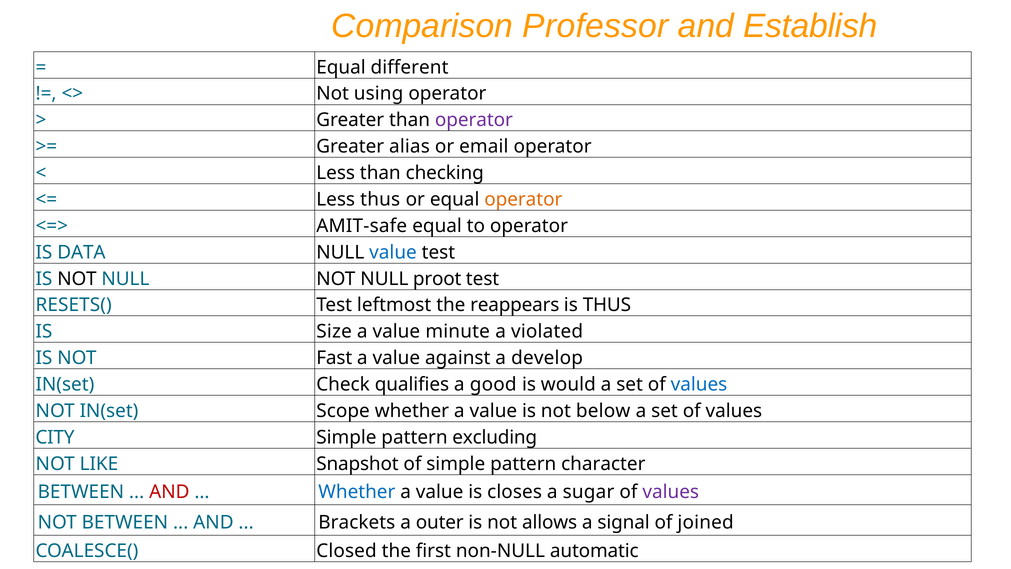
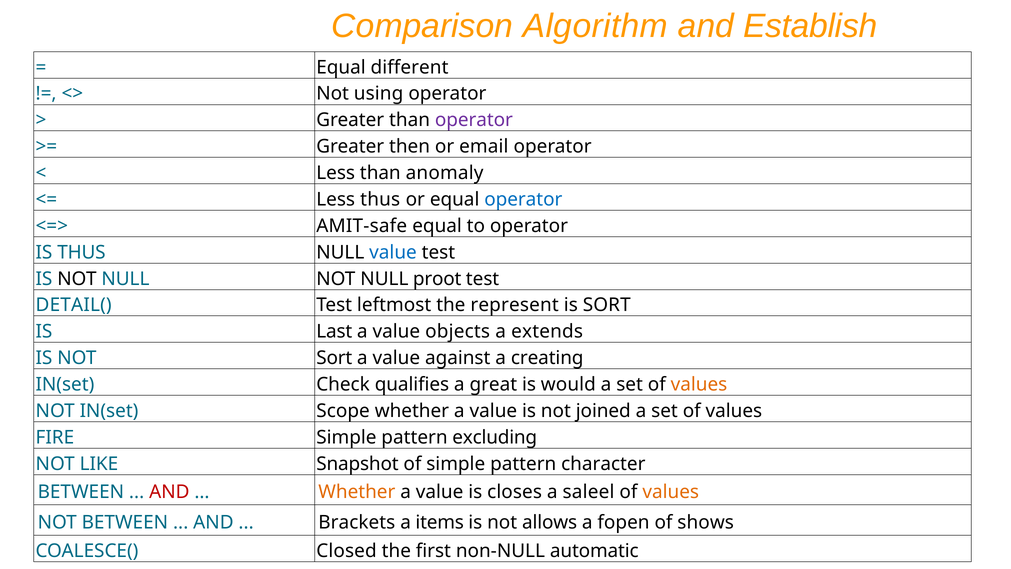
Professor: Professor -> Algorithm (595, 26)
alias: alias -> then (410, 146)
checking: checking -> anomaly (445, 173)
operator colour: orange -> blue (523, 199)
IS DATA: DATA -> THUS (81, 252)
RESETS(: RESETS( -> DETAIL( (74, 305)
reappears: reappears -> represent (515, 305)
is THUS: THUS -> SORT (607, 305)
Size: Size -> Last (334, 331)
minute: minute -> objects (458, 331)
violated: violated -> extends (547, 331)
NOT Fast: Fast -> Sort (334, 358)
develop: develop -> creating (547, 358)
good: good -> great (493, 384)
values colour: blue -> orange (699, 384)
below: below -> joined (603, 411)
CITY: CITY -> FIRE (55, 437)
Whether colour: blue -> orange (357, 492)
sugar: sugar -> saleel (588, 492)
values colour: purple -> orange (671, 492)
outer: outer -> items (440, 522)
signal: signal -> fopen (624, 522)
joined: joined -> shows (706, 522)
